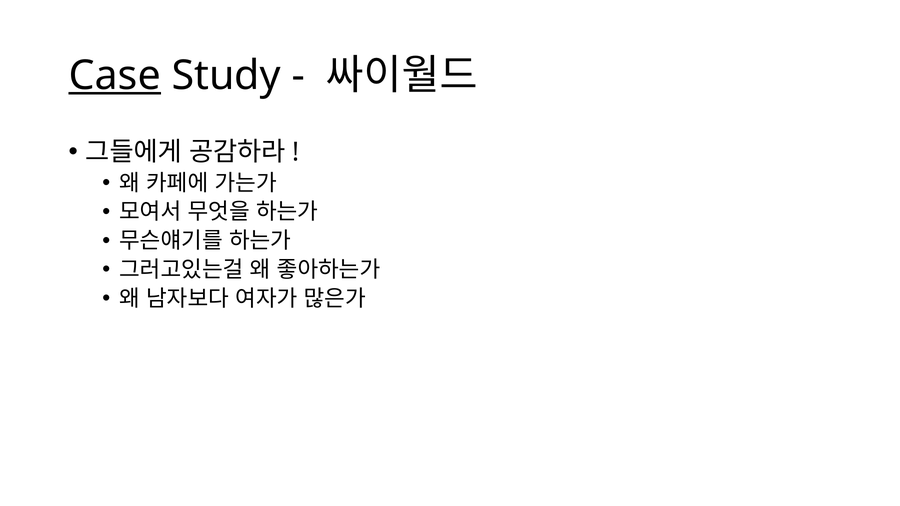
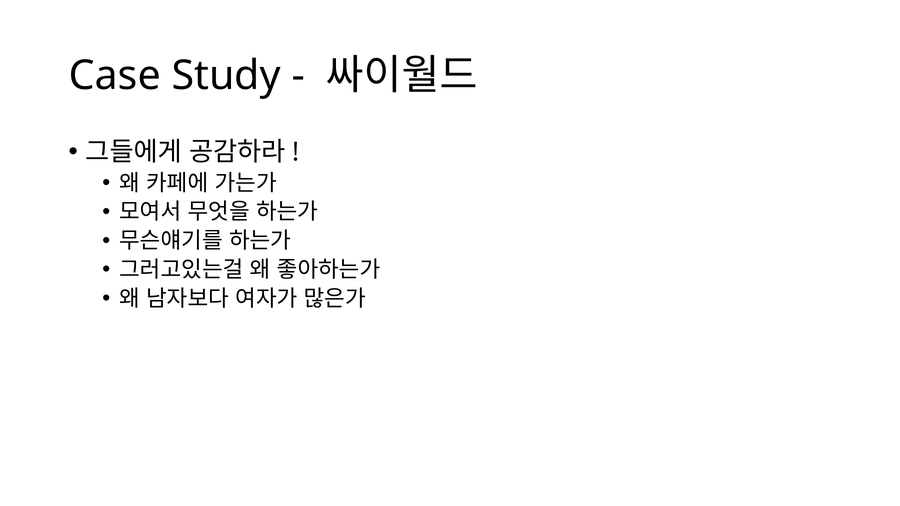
Case underline: present -> none (115, 76)
